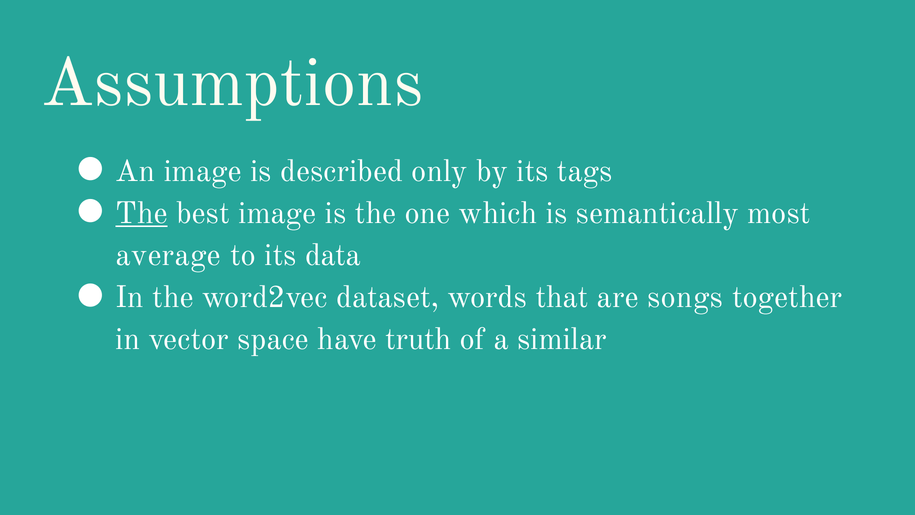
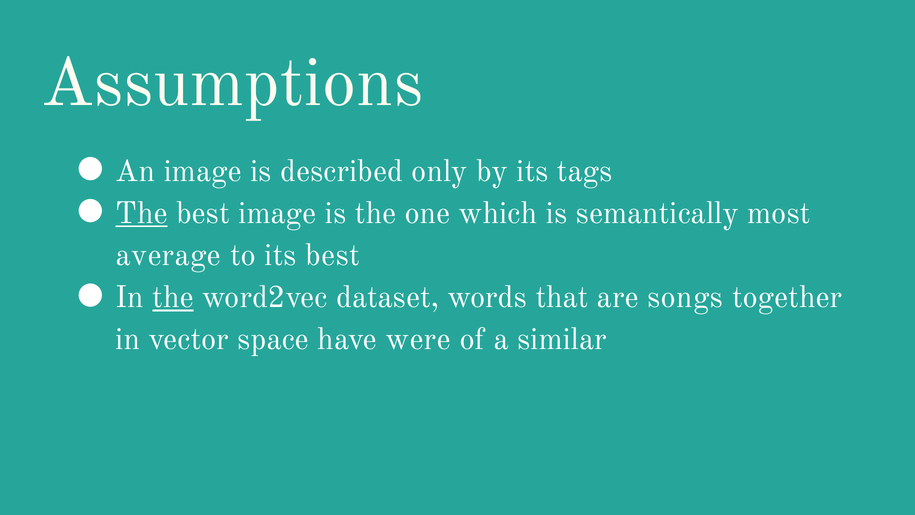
its data: data -> best (333, 255)
the underline: none -> present (173, 297)
truth: truth -> were (418, 339)
